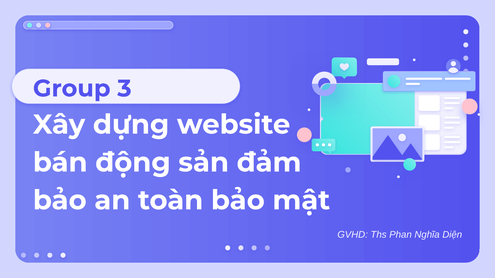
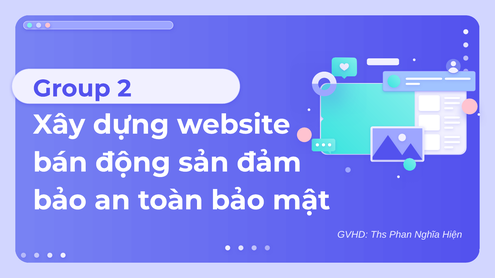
3: 3 -> 2 (124, 89)
Diện: Diện -> Hiện (452, 235)
